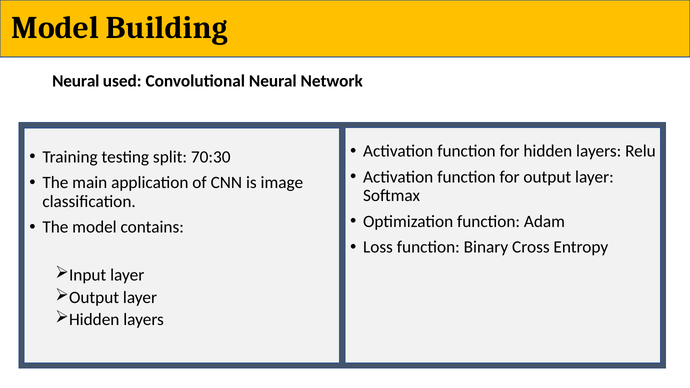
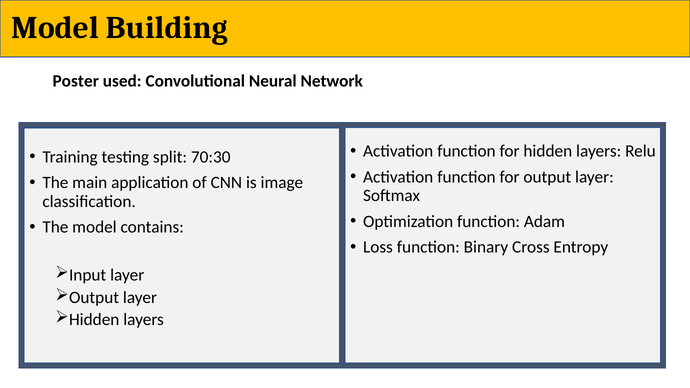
Neural: Neural -> Poster (76, 81)
